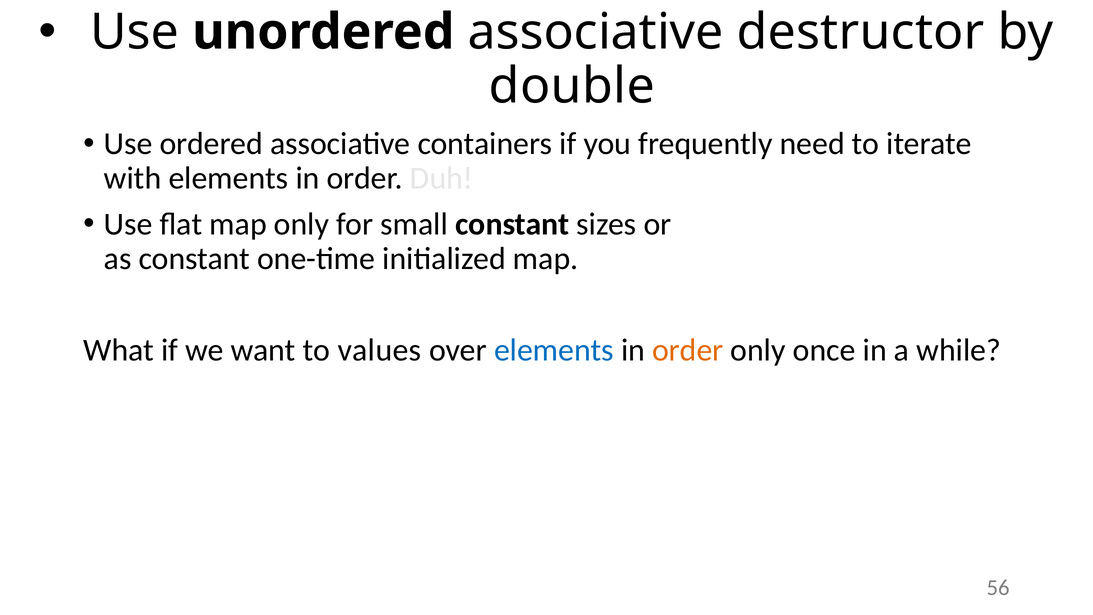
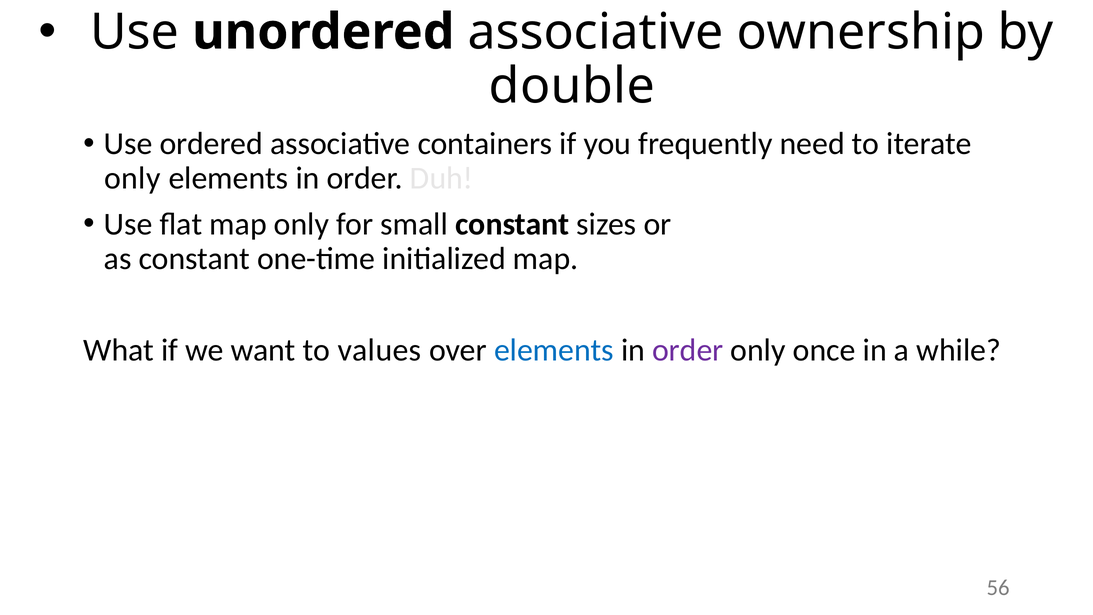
destructor: destructor -> ownership (861, 32)
with: with -> only (132, 178)
order colour: orange -> purple (688, 350)
